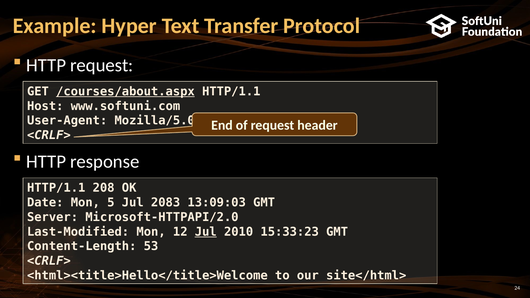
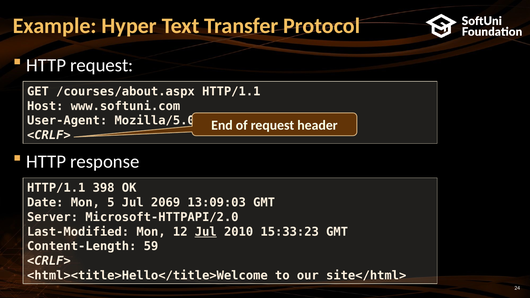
/courses/about.aspx underline: present -> none (125, 91)
208: 208 -> 398 (104, 188)
2083: 2083 -> 2069 (166, 203)
53: 53 -> 59 (151, 246)
